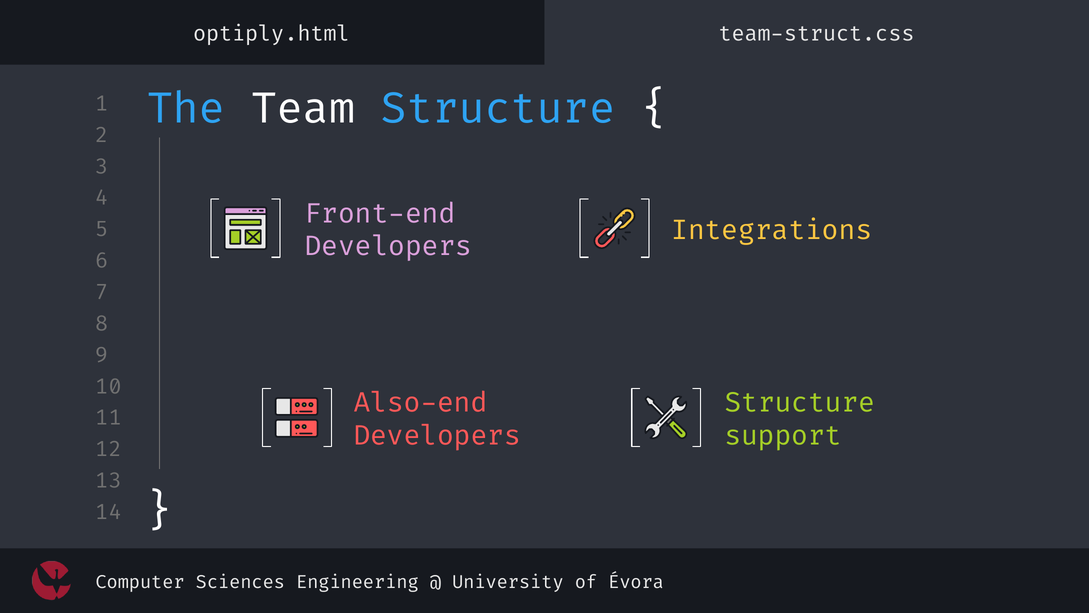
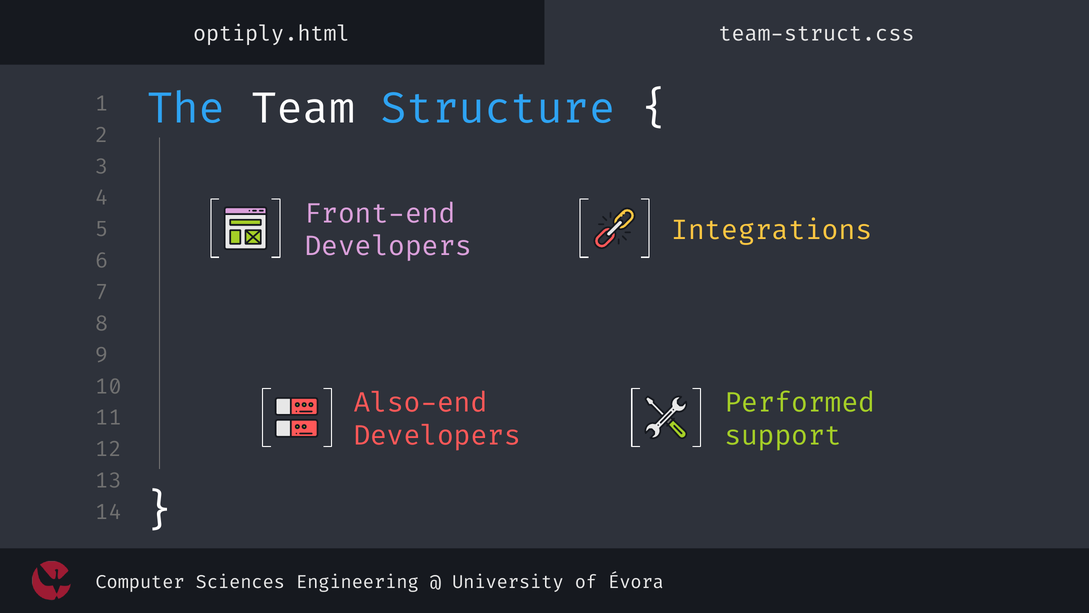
Structure: Structure -> Performed (800, 403)
